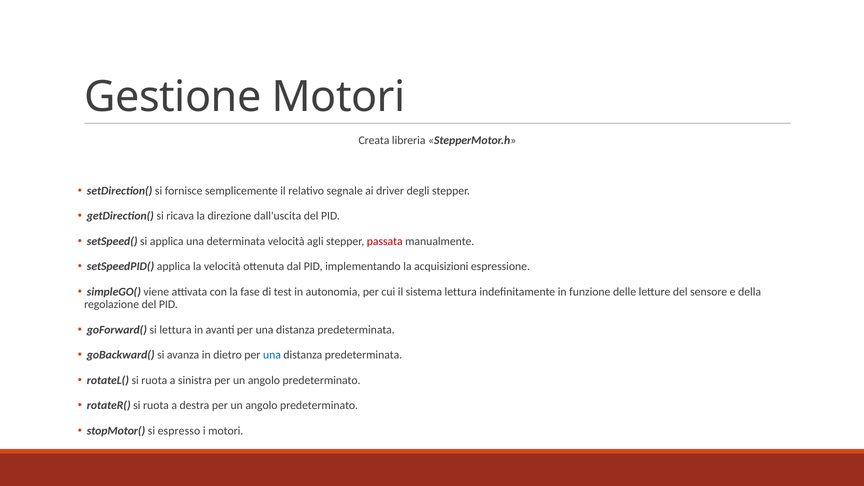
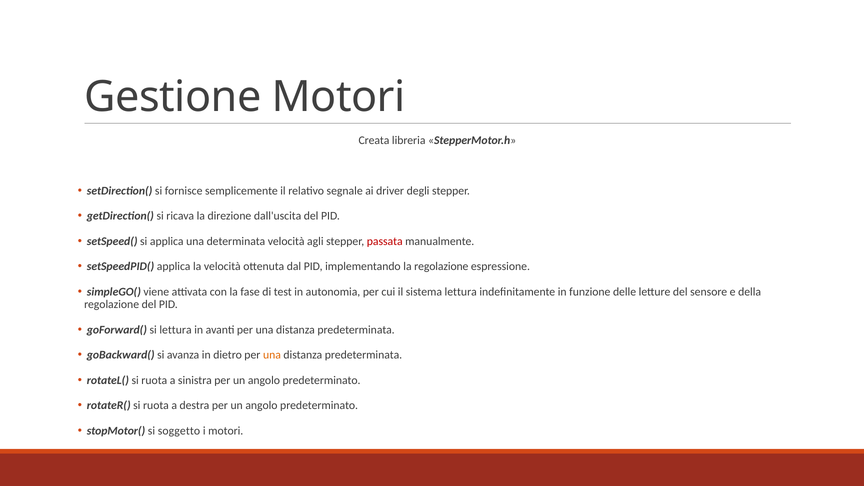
la acquisizioni: acquisizioni -> regolazione (441, 267)
una colour: blue -> orange (272, 355)
espresso: espresso -> soggetto (179, 431)
